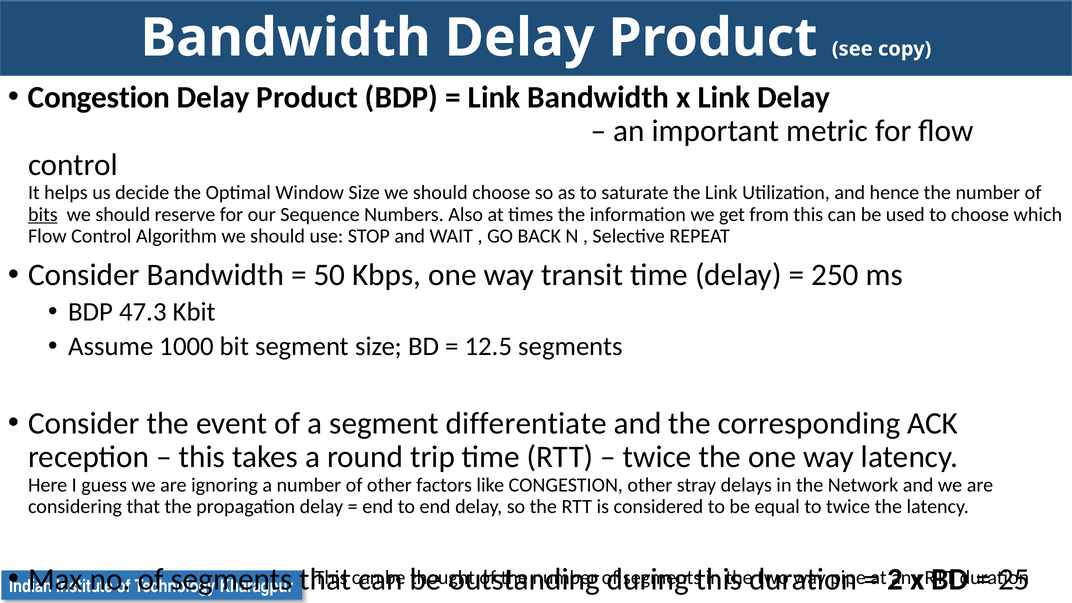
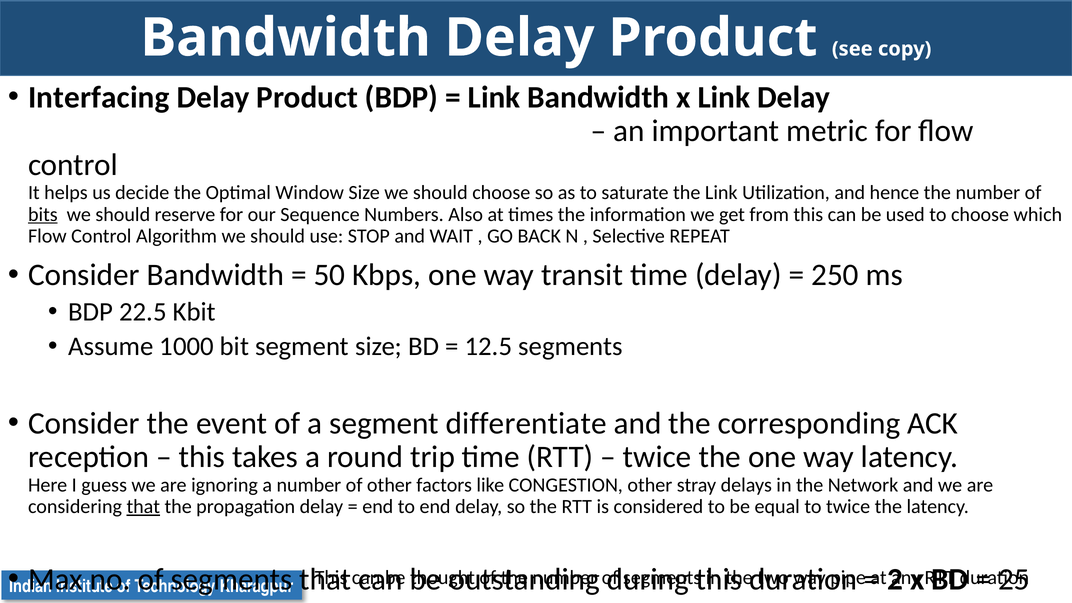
Congestion: Congestion -> Interfacing (99, 97)
47.3: 47.3 -> 22.5 (143, 312)
that underline: none -> present (143, 507)
